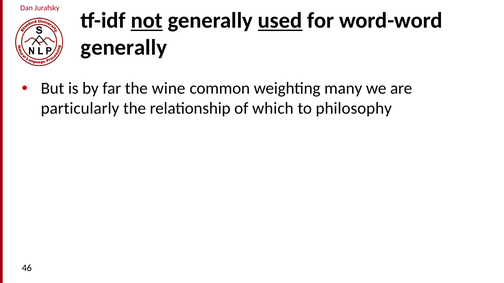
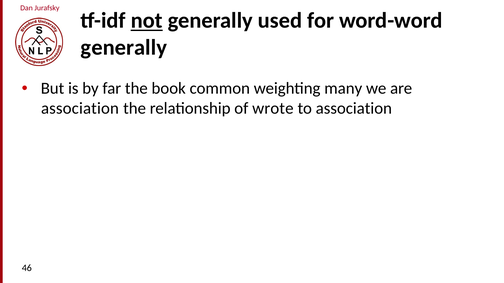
used underline: present -> none (280, 21)
wine: wine -> book (169, 88)
particularly: particularly -> association (80, 108)
which: which -> wrote (273, 108)
to philosophy: philosophy -> association (354, 108)
